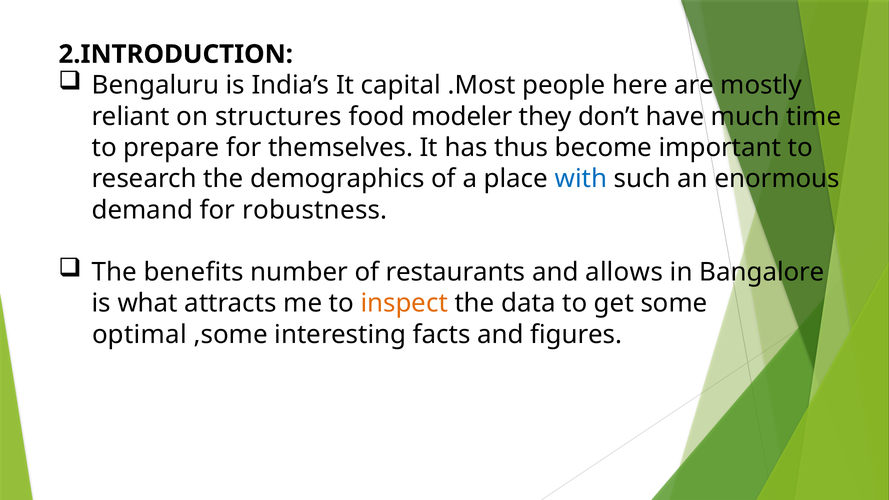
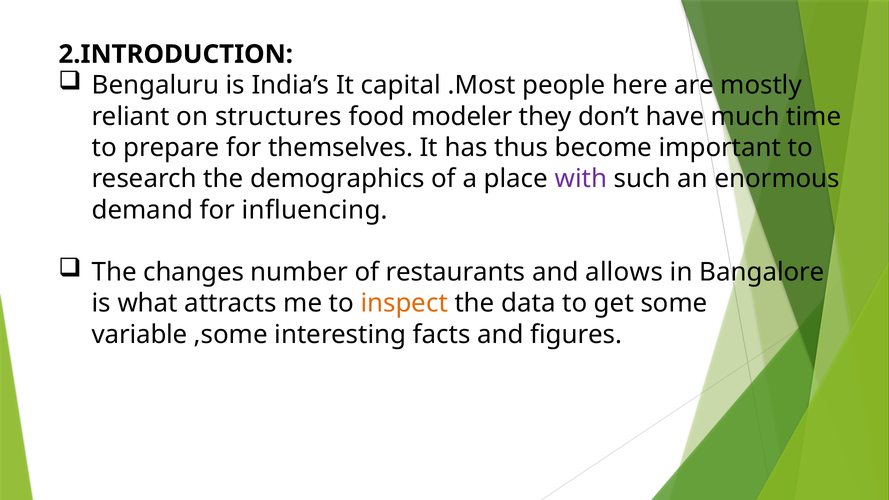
with colour: blue -> purple (581, 179)
robustness: robustness -> influencing (315, 210)
benefits: benefits -> changes (194, 272)
optimal: optimal -> variable (140, 334)
